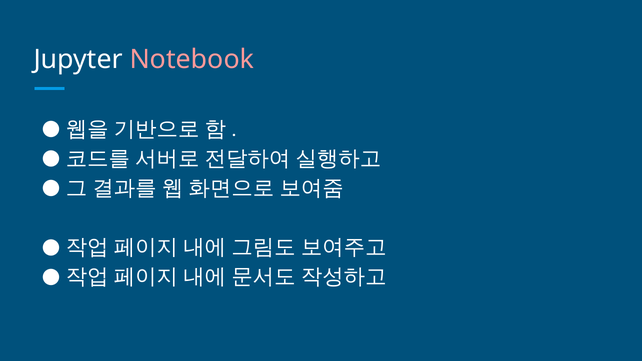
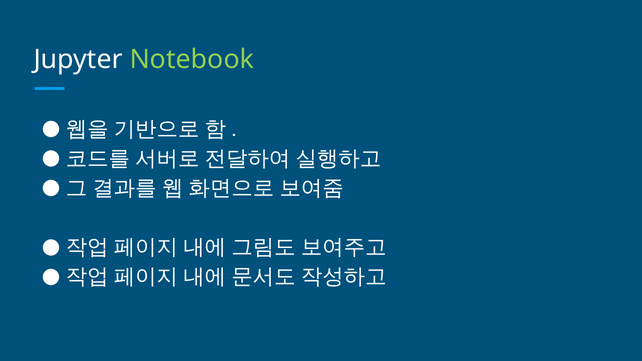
Notebook colour: pink -> light green (192, 60)
